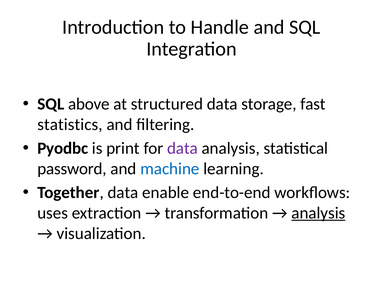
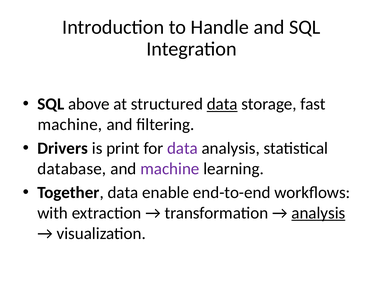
data underline: none -> present (222, 104)
statistics: statistics -> machine (70, 125)
Pyodbc: Pyodbc -> Drivers (63, 148)
password: password -> database (72, 169)
machine colour: blue -> purple (170, 169)
uses: uses -> with (53, 213)
